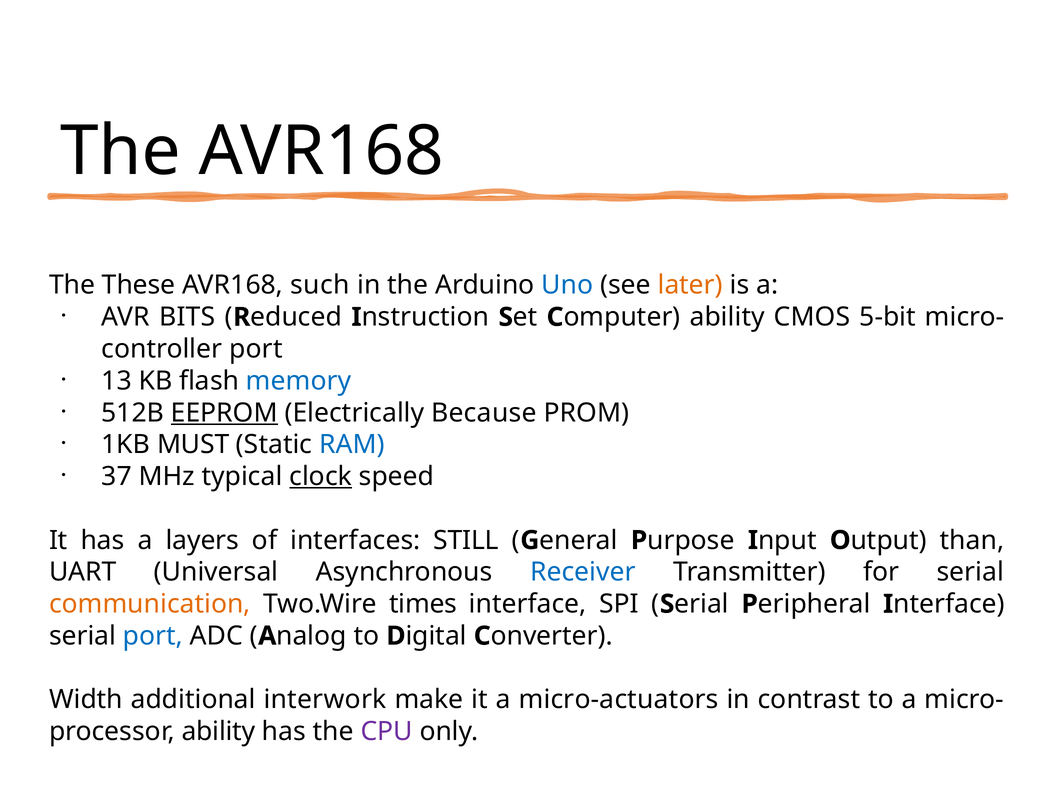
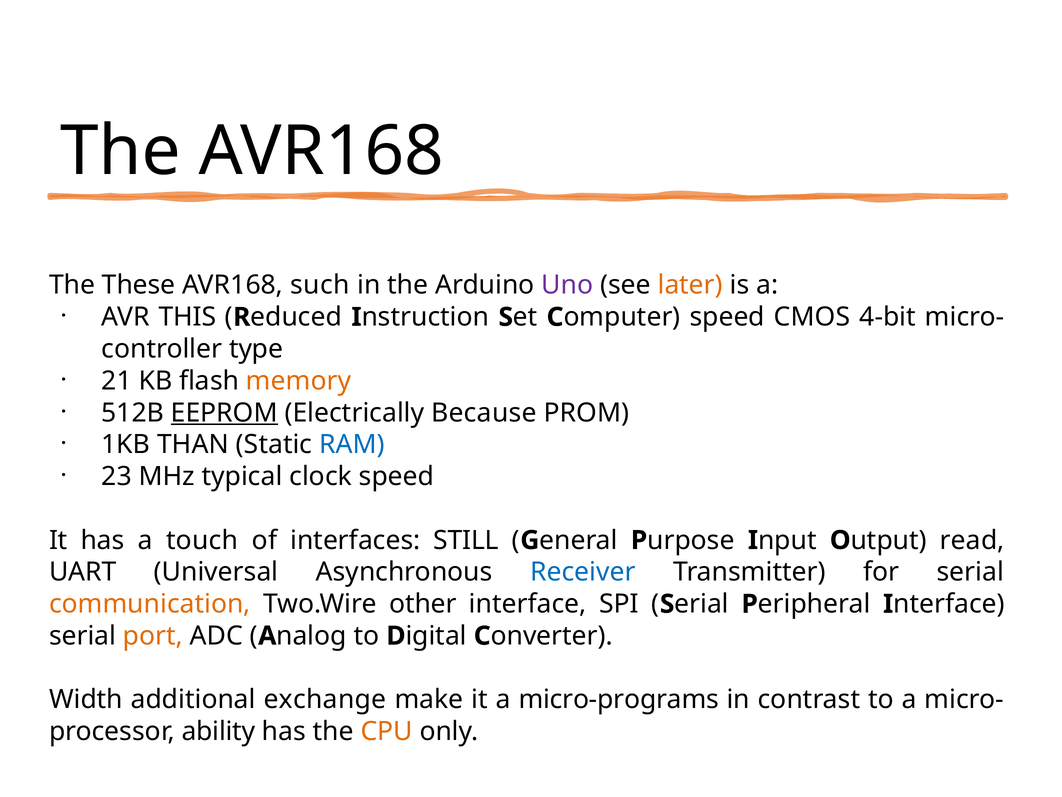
Uno colour: blue -> purple (567, 285)
BITS: BITS -> THIS (187, 317)
ability: ability -> speed (727, 317)
5-bit: 5-bit -> 4-bit (888, 317)
port: port -> type (256, 349)
13: 13 -> 21 (117, 381)
memory colour: blue -> orange (299, 381)
MUST: MUST -> THAN (193, 444)
37: 37 -> 23 (117, 476)
clock underline: present -> none (321, 476)
layers: layers -> touch (202, 540)
than: than -> read (972, 540)
times: times -> other (423, 604)
port colour: blue -> orange (153, 636)
interwork: interwork -> exchange (325, 699)
micro-actuators: micro-actuators -> micro-programs (619, 699)
CPU colour: purple -> orange (387, 731)
